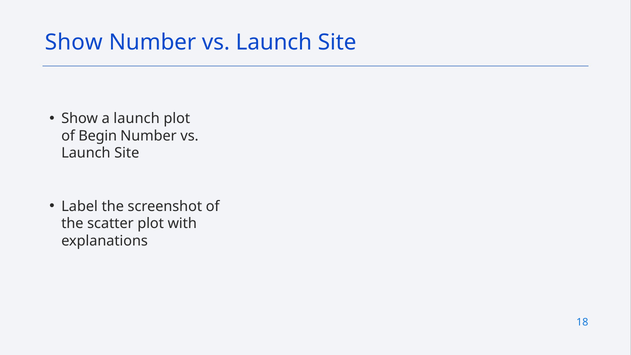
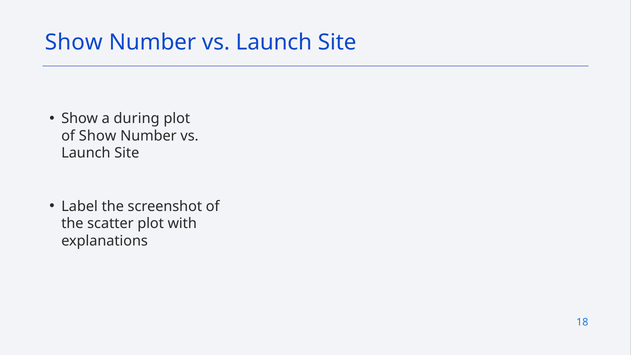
a launch: launch -> during (137, 118)
of Begin: Begin -> Show (98, 136)
